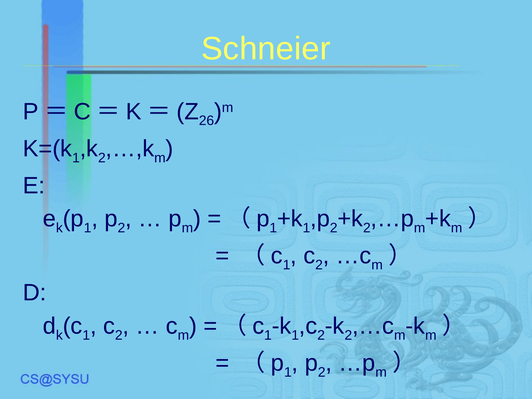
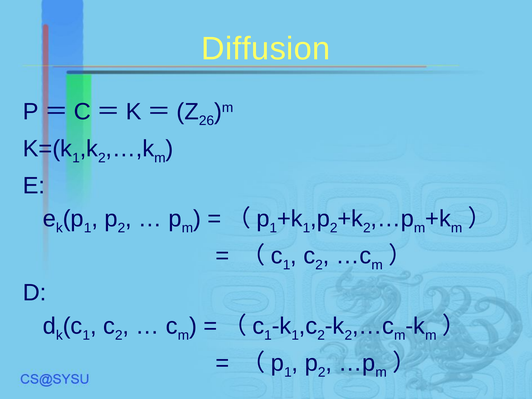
Schneier: Schneier -> Diffusion (266, 49)
